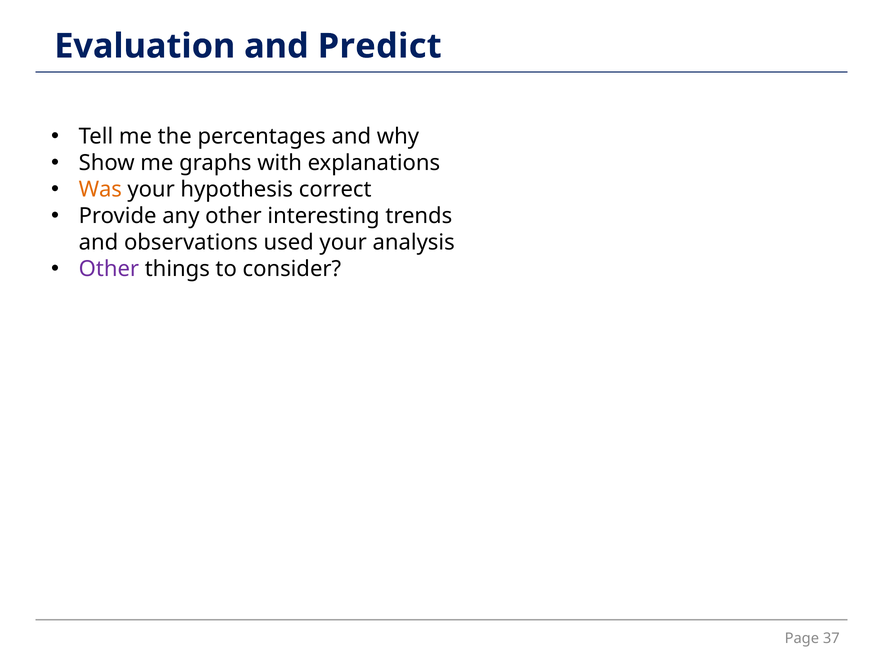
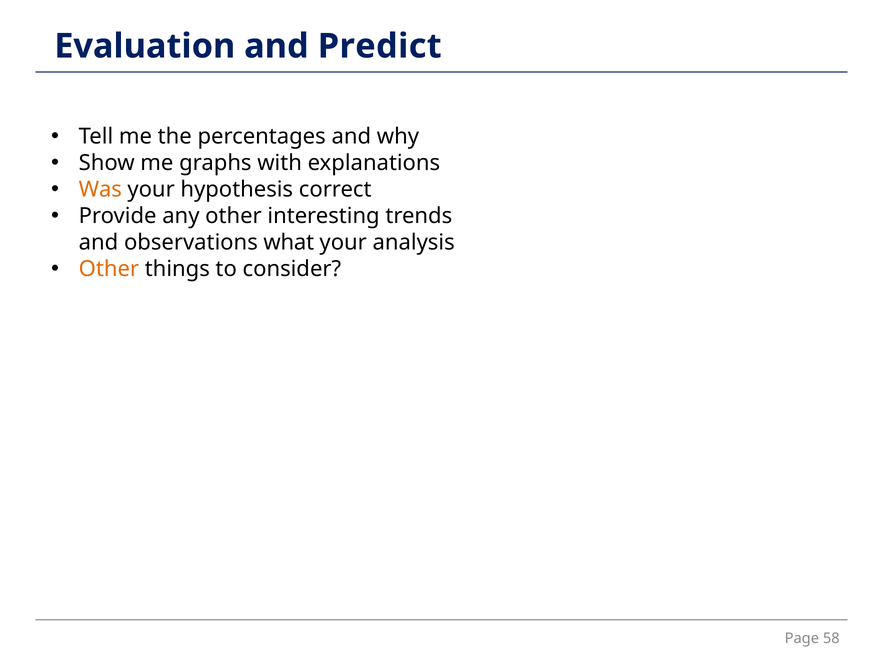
used: used -> what (289, 242)
Other colour: purple -> orange (109, 269)
37: 37 -> 58 (831, 638)
